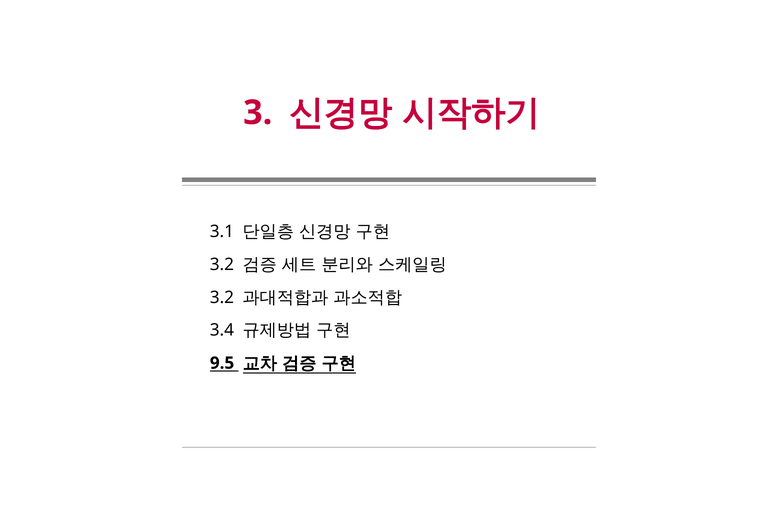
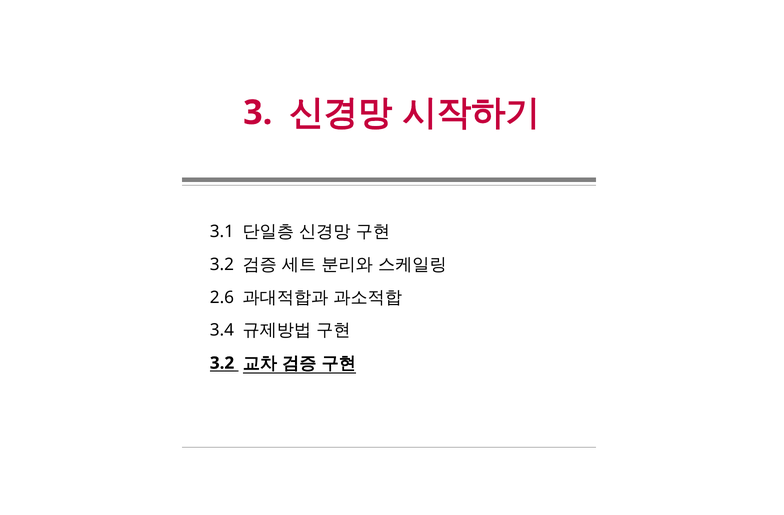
3.2: 3.2 -> 2.6 (222, 297)
9.5: 9.5 -> 3.2 (222, 363)
